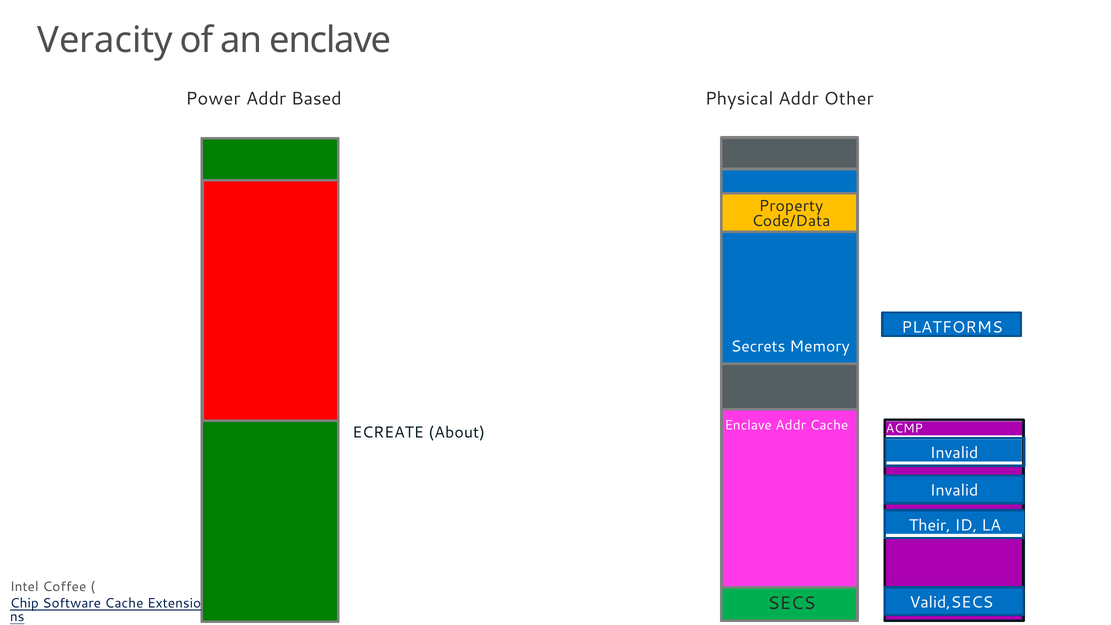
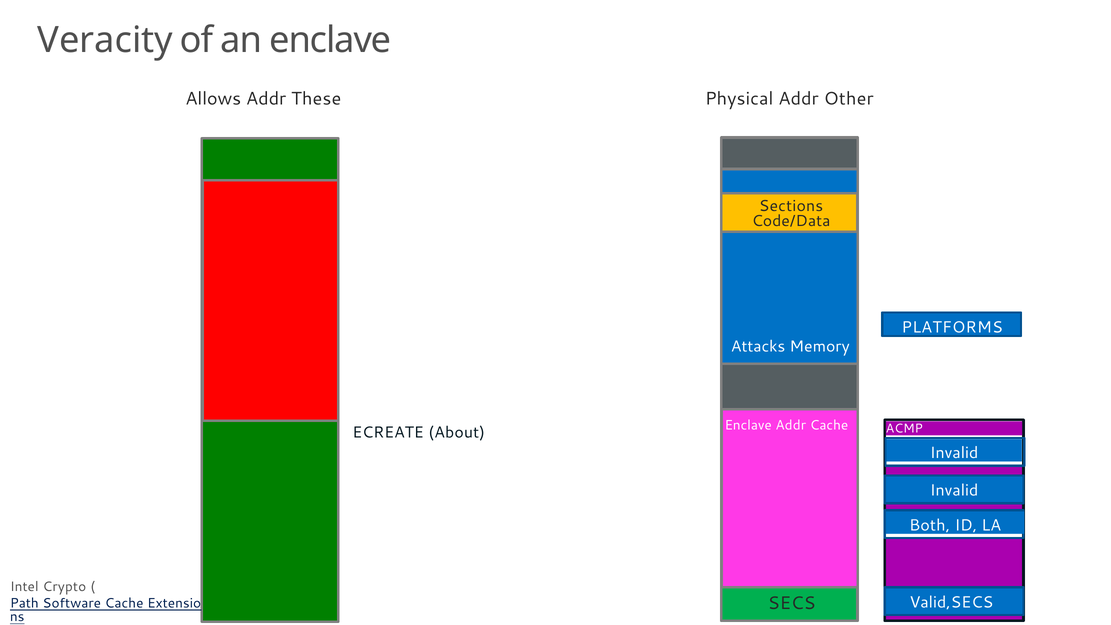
Power: Power -> Allows (213, 99)
Based: Based -> These (316, 99)
Property: Property -> Sections (791, 206)
Secrets: Secrets -> Attacks (758, 346)
Their: Their -> Both (930, 525)
Coffee: Coffee -> Crypto (64, 587)
Chip: Chip -> Path (24, 603)
